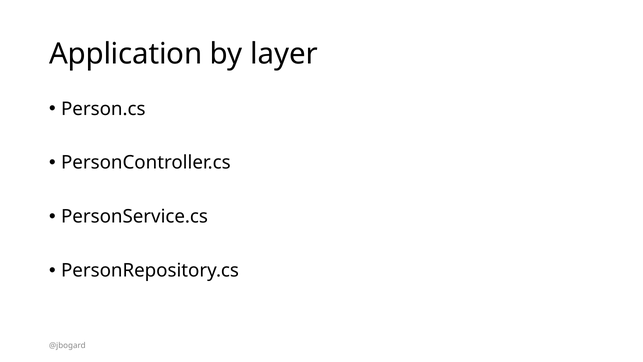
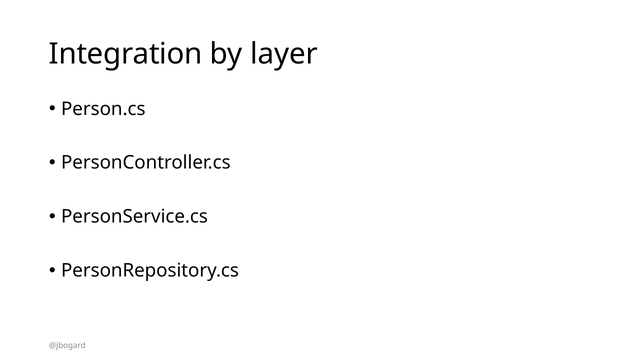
Application: Application -> Integration (126, 54)
